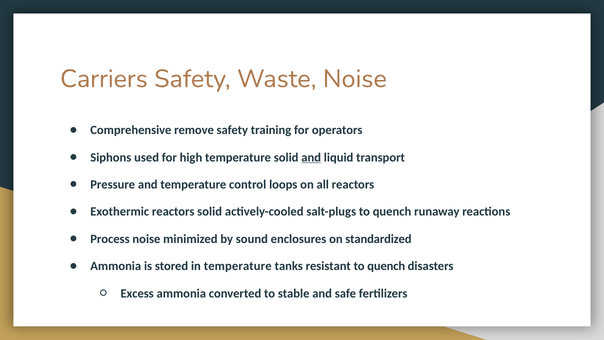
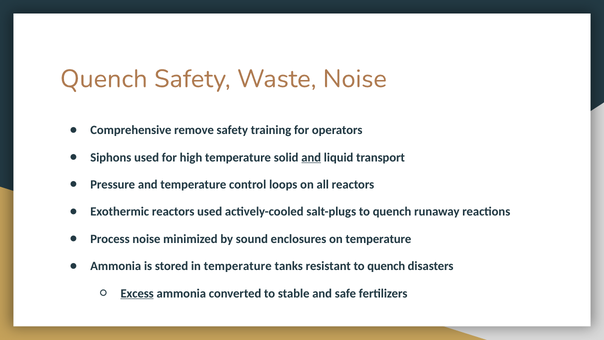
Carriers: Carriers -> Quench (104, 79)
reactors solid: solid -> used (210, 212)
on standardized: standardized -> temperature (378, 239)
Excess underline: none -> present (137, 293)
